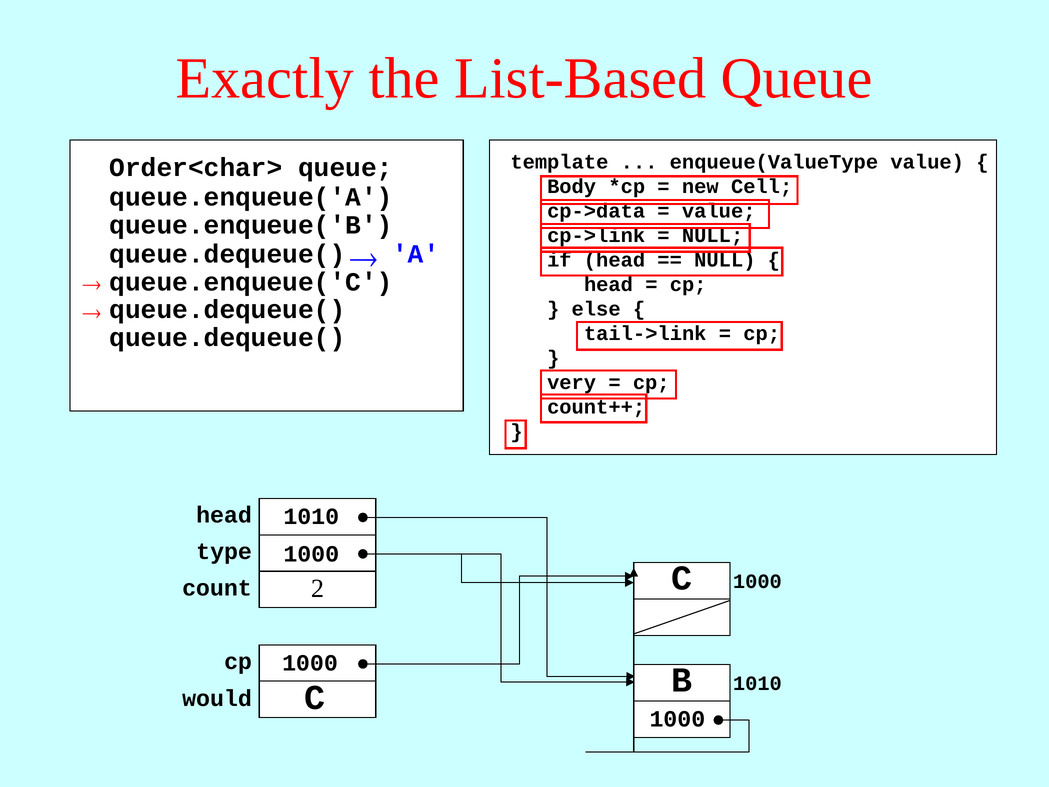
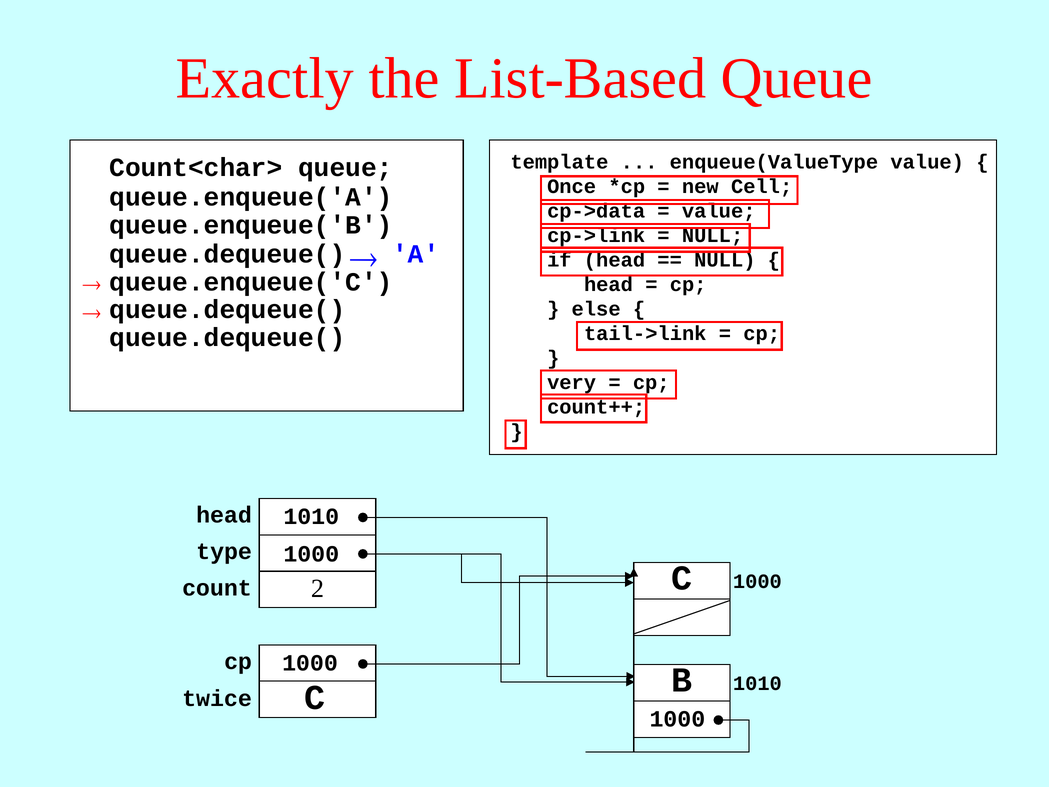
Order<char>: Order<char> -> Count<char> (196, 168)
Body: Body -> Once (572, 187)
would: would -> twice (217, 698)
